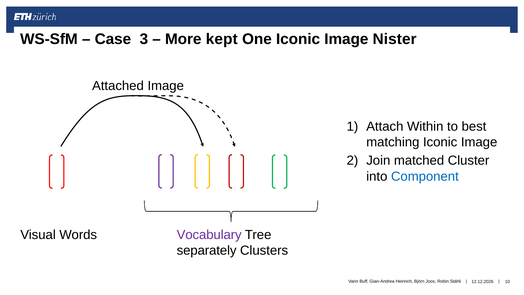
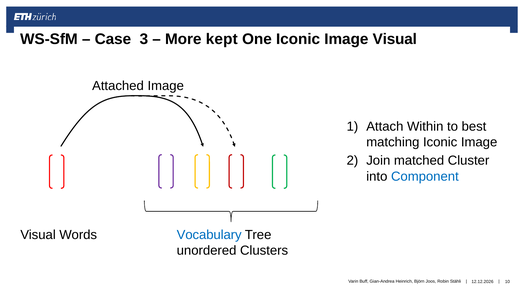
Image Nister: Nister -> Visual (395, 39)
Vocabulary colour: purple -> blue (209, 235)
separately: separately -> unordered (207, 250)
